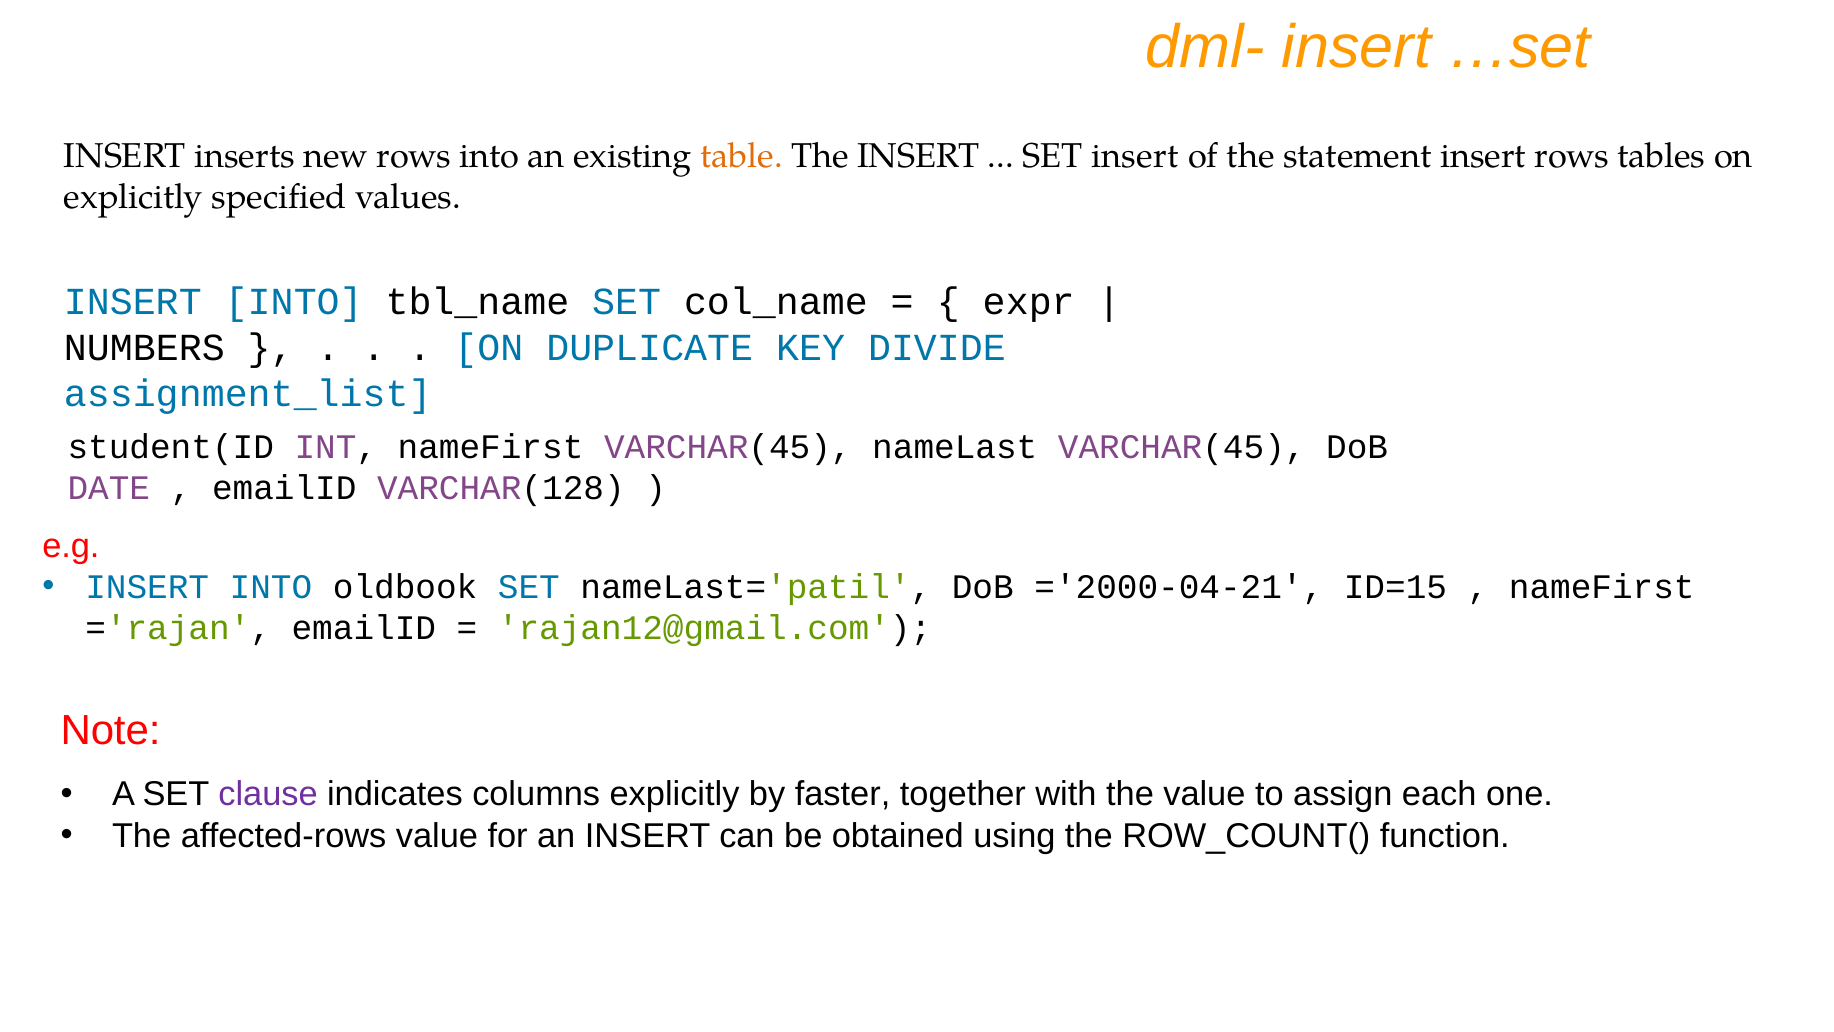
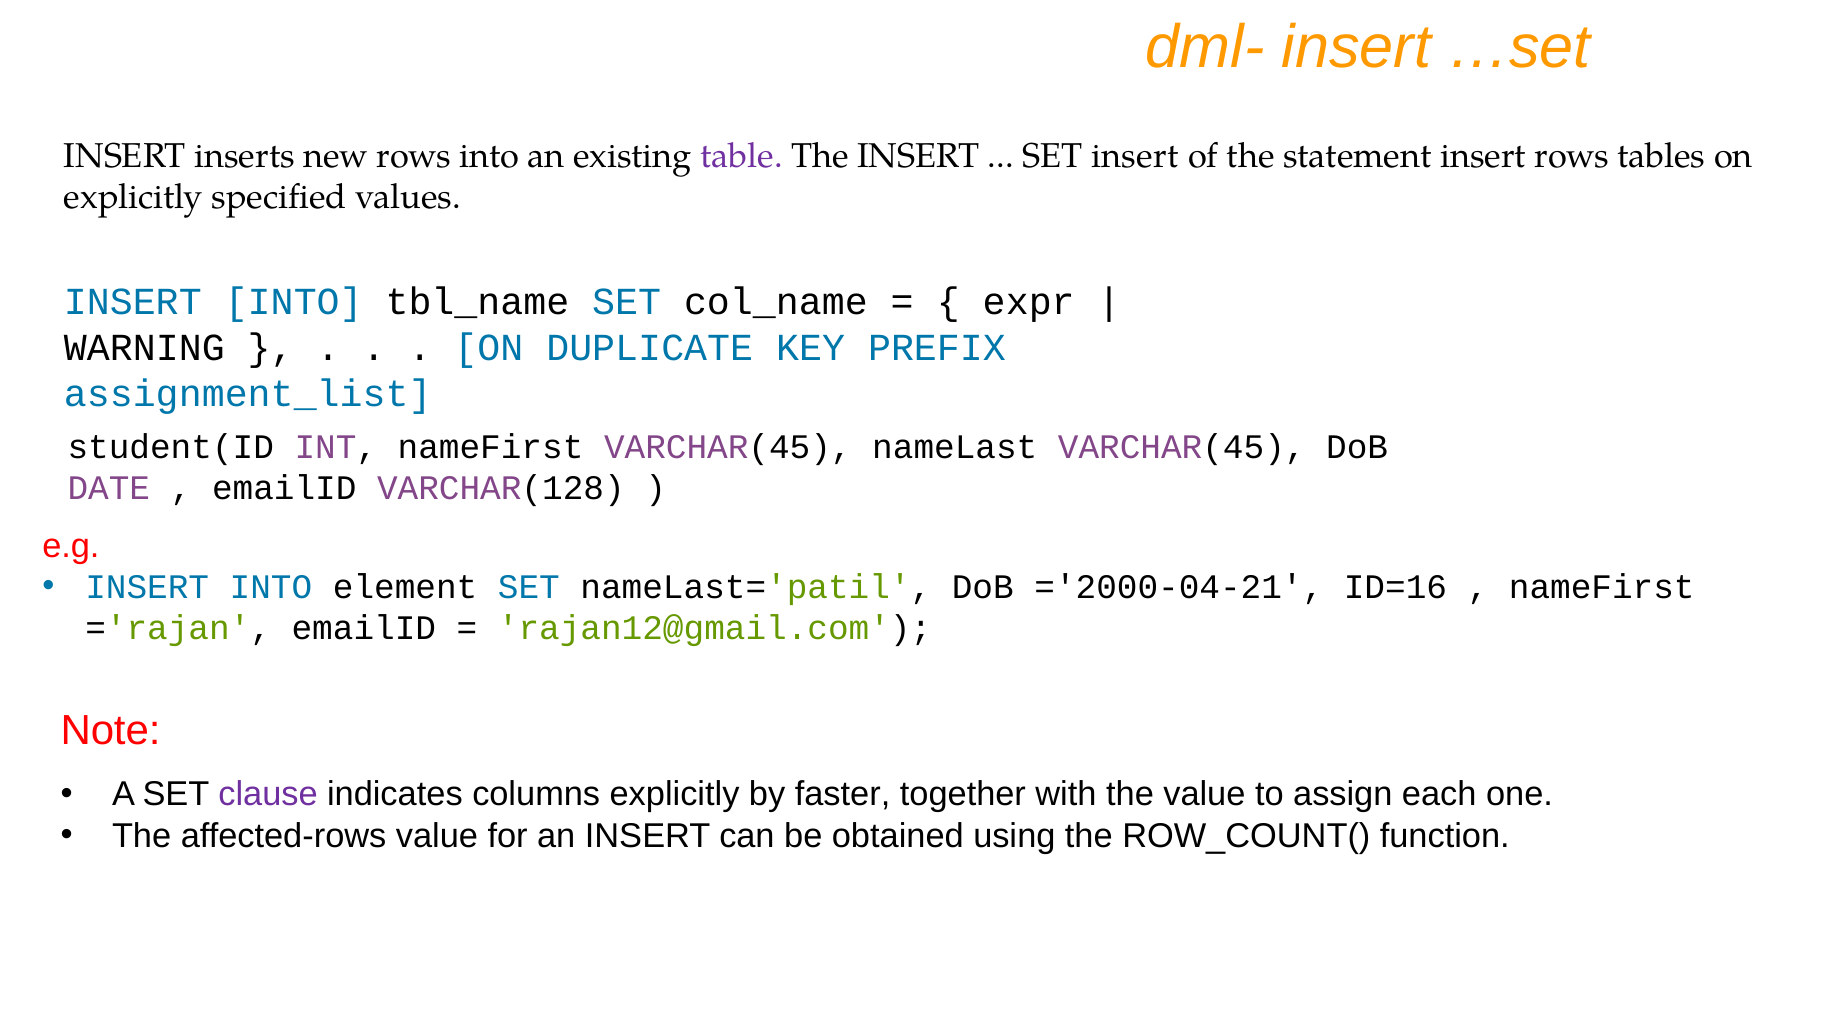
table colour: orange -> purple (741, 156)
NUMBERS: NUMBERS -> WARNING (144, 347)
DIVIDE: DIVIDE -> PREFIX (937, 347)
oldbook: oldbook -> element (405, 587)
ID=15: ID=15 -> ID=16 (1395, 587)
